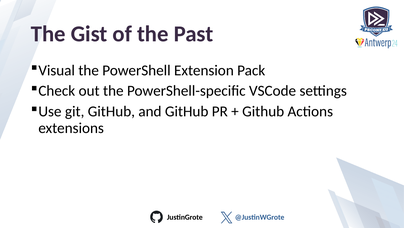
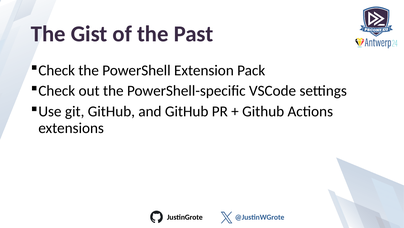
Visual: Visual -> Check (57, 70)
